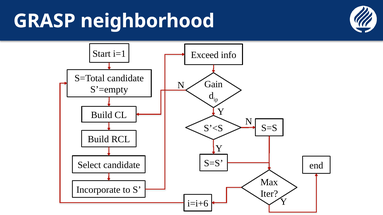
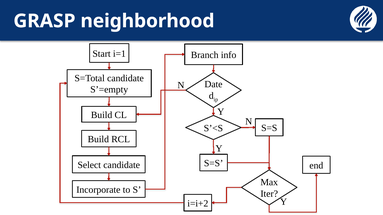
Exceed: Exceed -> Branch (205, 55)
Gain: Gain -> Date (213, 84)
i=i+6: i=i+6 -> i=i+2 (198, 204)
